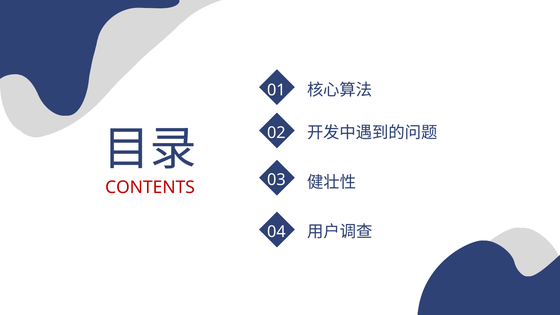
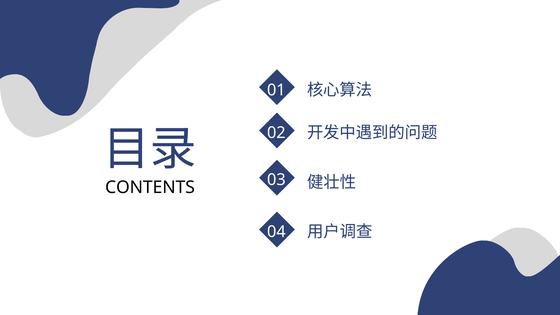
CONTENTS colour: red -> black (150, 187)
